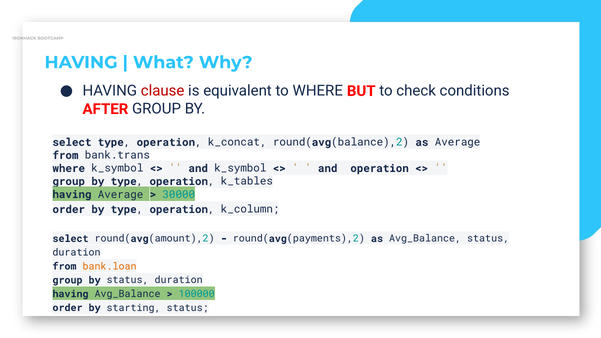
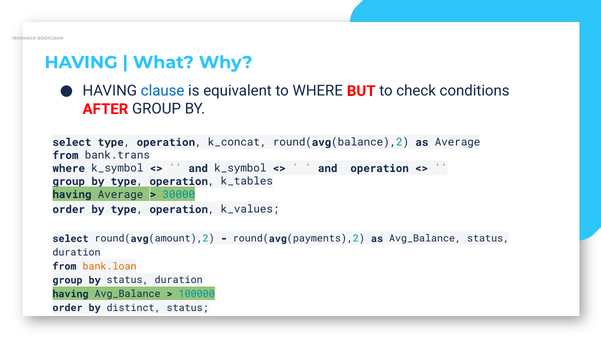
clause colour: red -> blue (163, 91)
k_column: k_column -> k_values (250, 209)
starting: starting -> distinct (134, 308)
